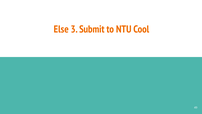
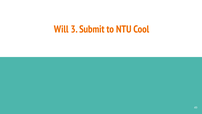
Else: Else -> Will (61, 29)
